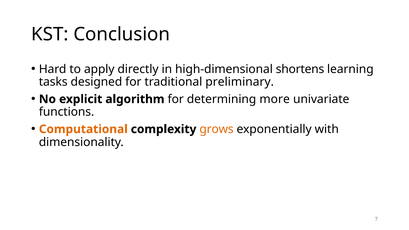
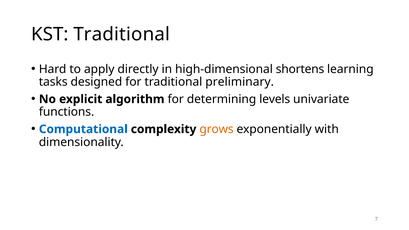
KST Conclusion: Conclusion -> Traditional (122, 34)
more: more -> levels (275, 99)
Computational colour: orange -> blue (83, 129)
